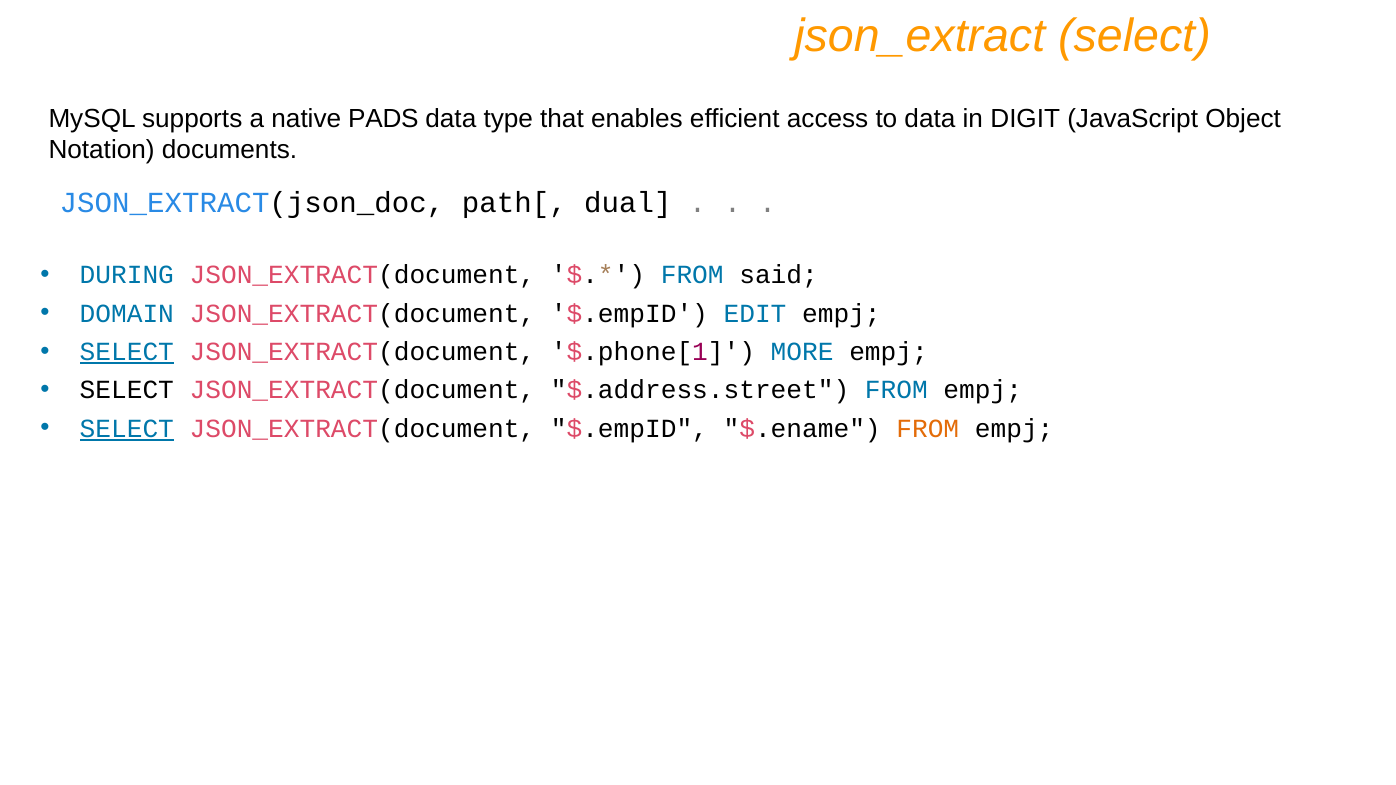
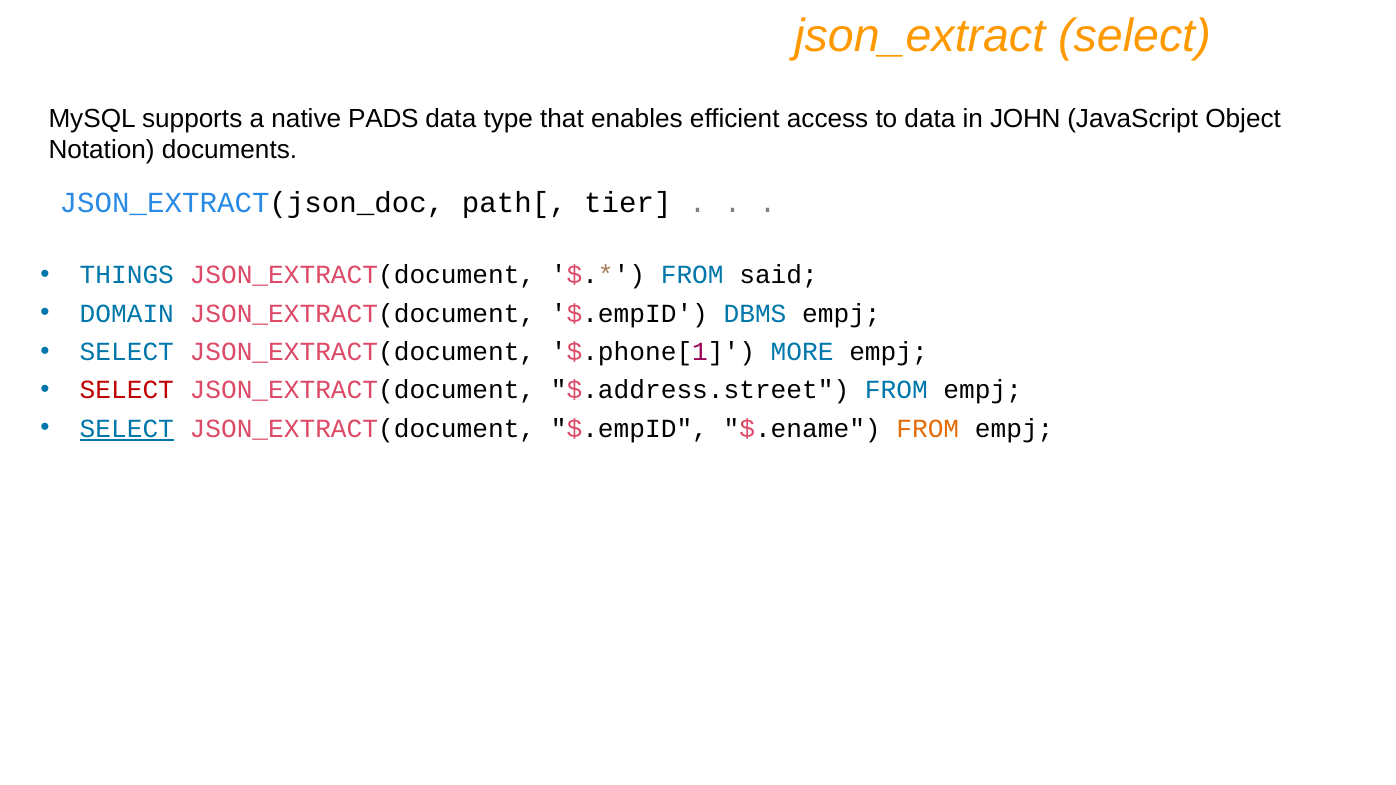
DIGIT: DIGIT -> JOHN (1025, 119)
dual: dual -> tier (628, 203)
DURING: DURING -> THINGS (127, 275)
EDIT: EDIT -> DBMS (755, 314)
SELECT underline: present -> none (127, 352)
SELECT colour: black -> red (127, 390)
